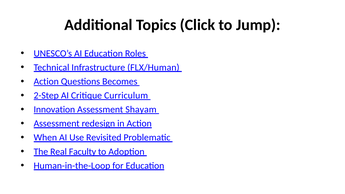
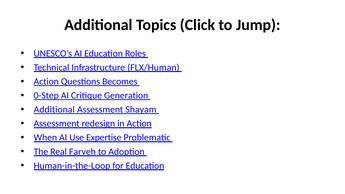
2-Step: 2-Step -> 0-Step (46, 96)
Curriculum: Curriculum -> Generation (126, 96)
Innovation: Innovation -> Additional (54, 110)
Revisited: Revisited -> Expertise (104, 138)
Faculty: Faculty -> Farveh (82, 152)
